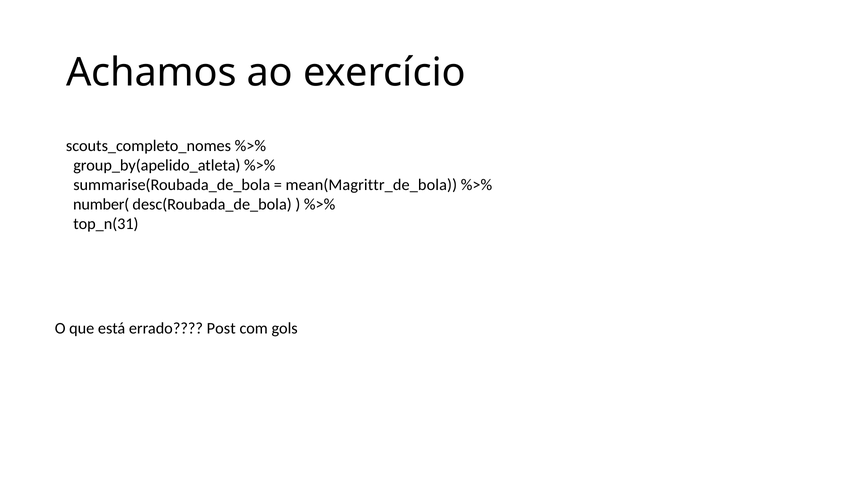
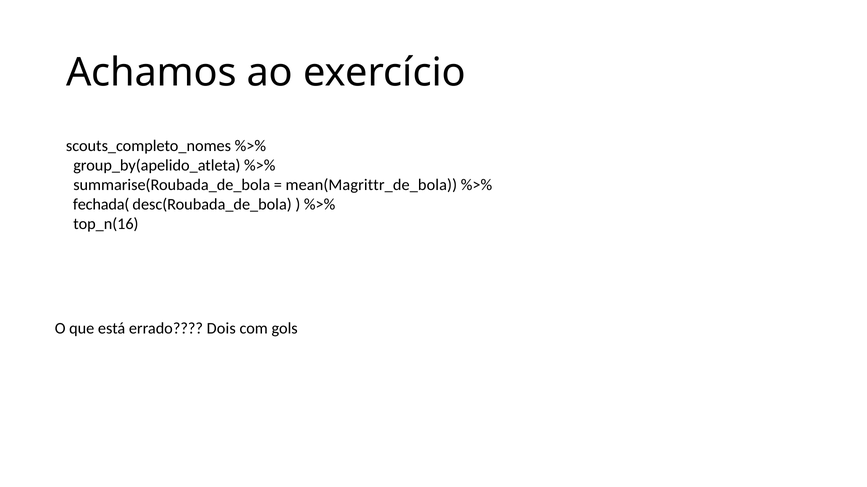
number(: number( -> fechada( (101, 205)
top_n(31: top_n(31 -> top_n(16 (106, 224)
Post: Post -> Dois (221, 329)
